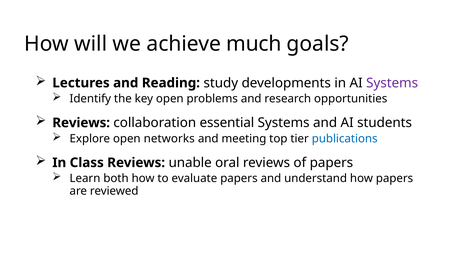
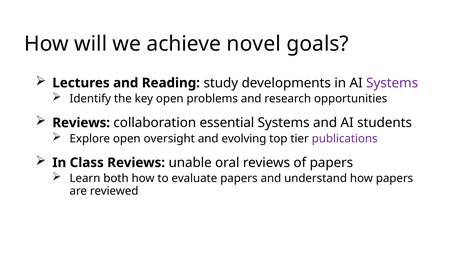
much: much -> novel (254, 44)
networks: networks -> oversight (169, 139)
meeting: meeting -> evolving (244, 139)
publications colour: blue -> purple (345, 139)
